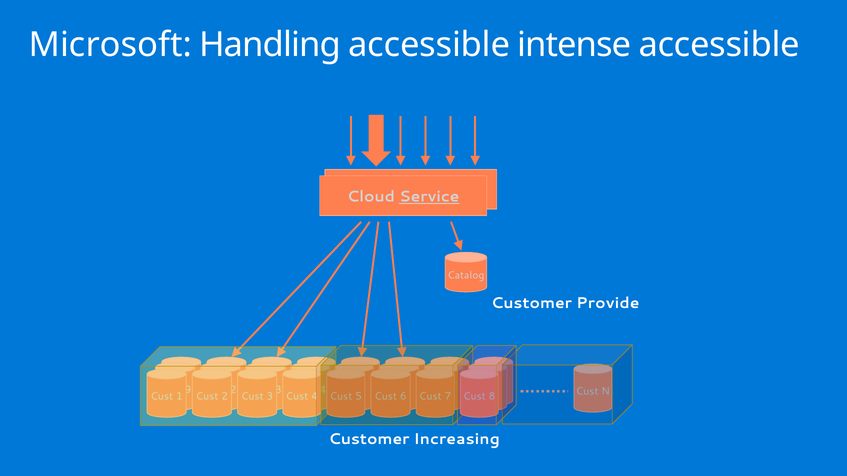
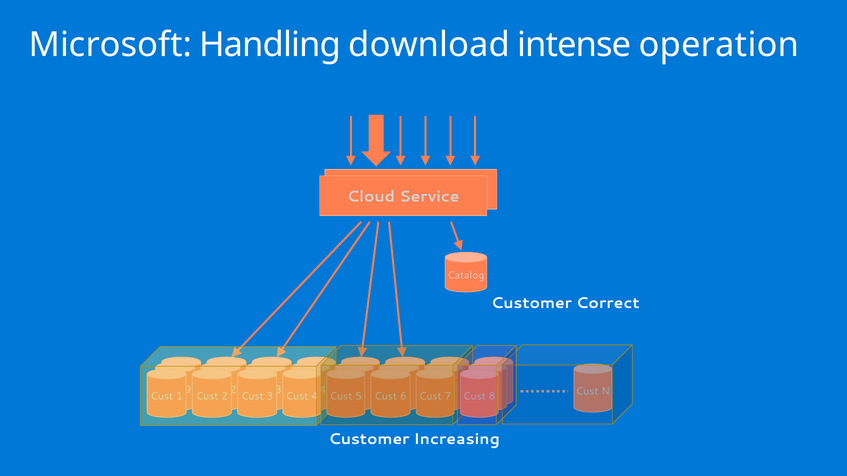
Handling accessible: accessible -> download (429, 45)
intense accessible: accessible -> operation (719, 45)
Service underline: present -> none (429, 197)
Provide: Provide -> Correct (608, 303)
